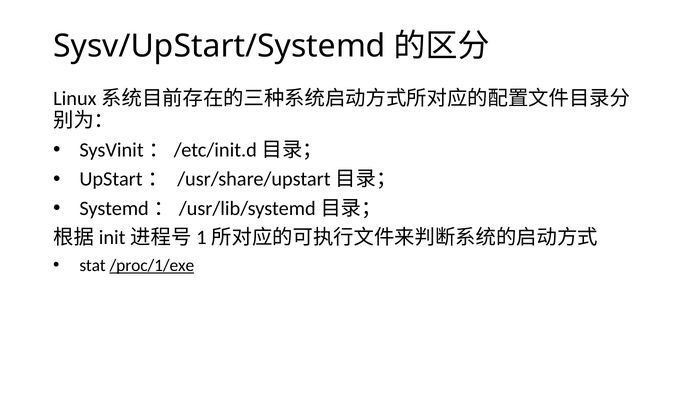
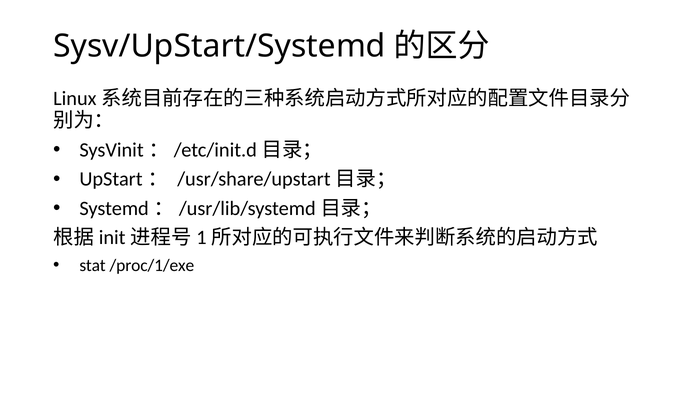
/proc/1/exe underline: present -> none (152, 265)
